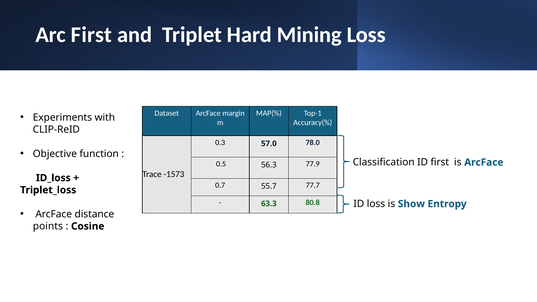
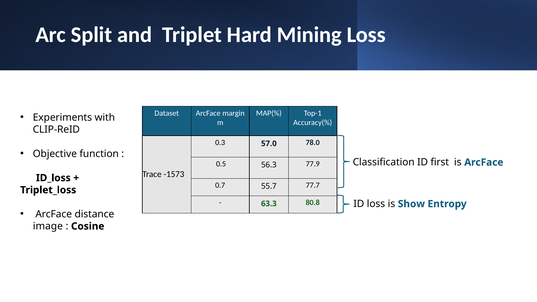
Arc First: First -> Split (92, 35)
points: points -> image (48, 226)
